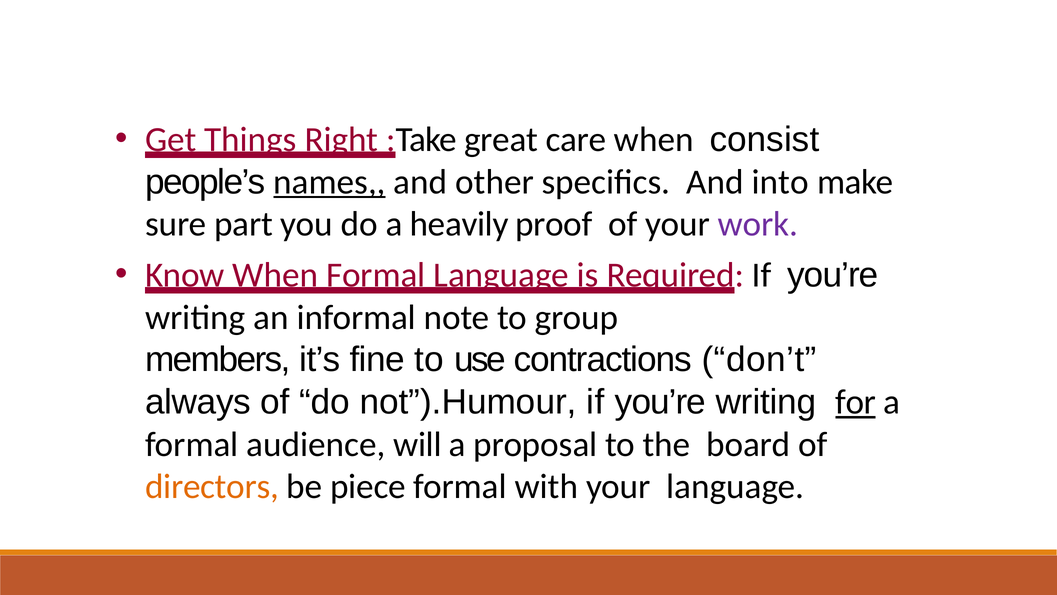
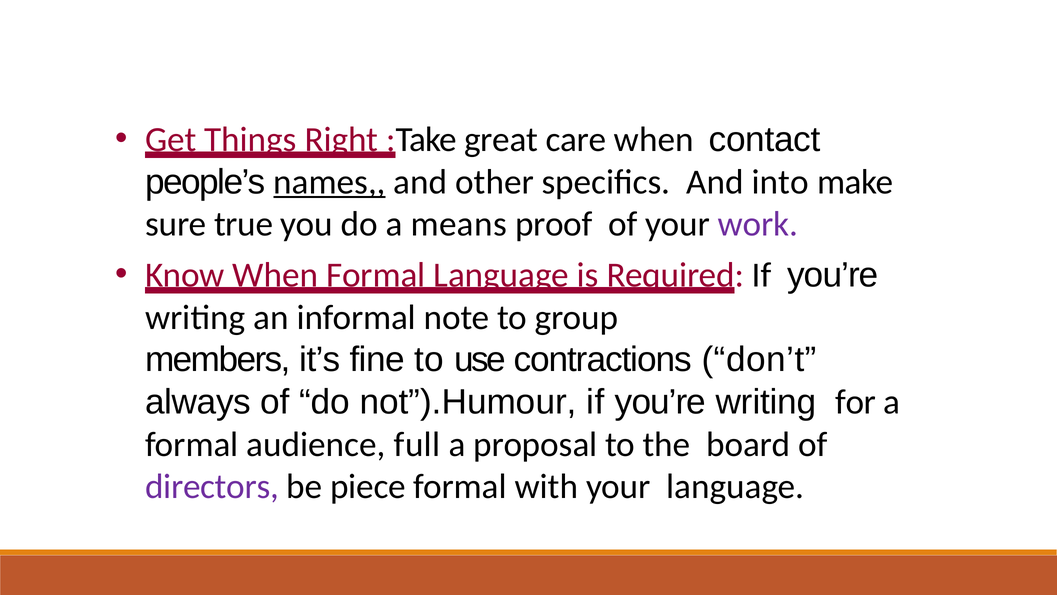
consist: consist -> contact (765, 140)
part: part -> true (244, 224)
heavily: heavily -> means (459, 224)
for underline: present -> none (856, 402)
will: will -> full (417, 444)
directors colour: orange -> purple (212, 486)
